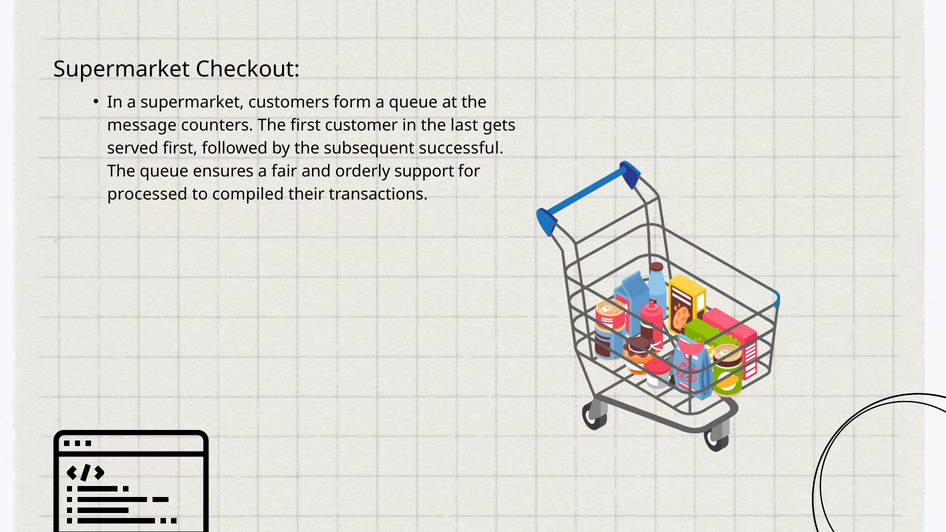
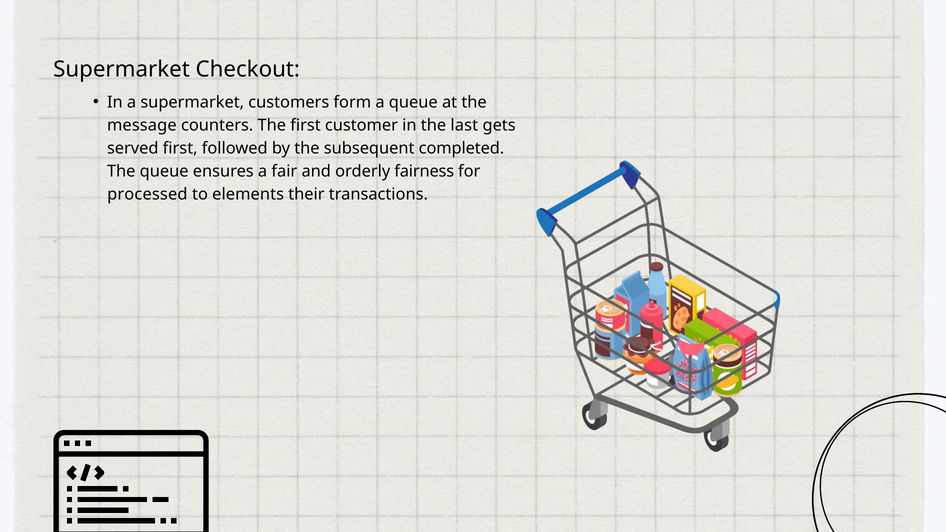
successful: successful -> completed (461, 148)
support: support -> fairness (424, 171)
compiled: compiled -> elements (248, 194)
